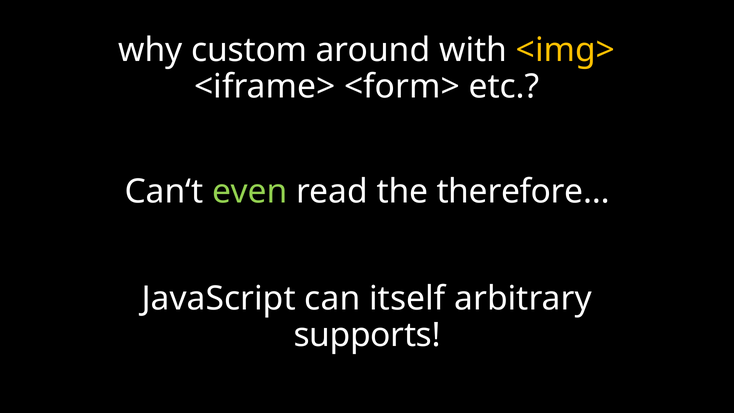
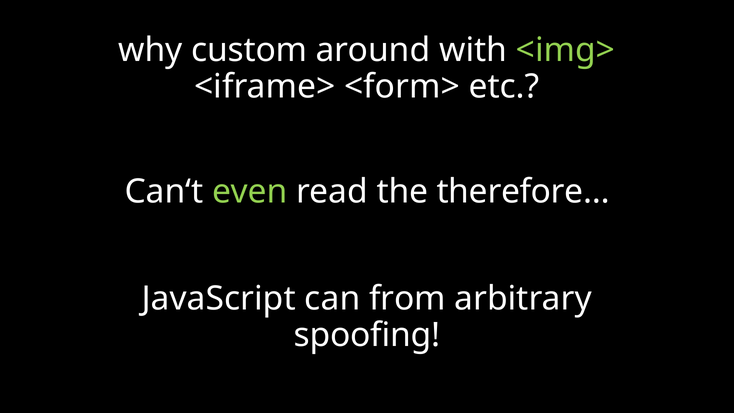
<img> colour: yellow -> light green (566, 50)
itself: itself -> from (407, 299)
supports: supports -> spoofing (367, 335)
